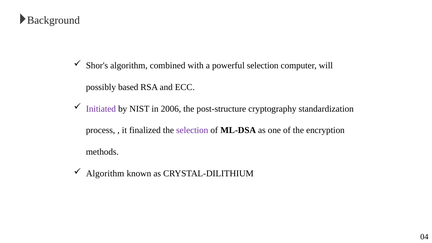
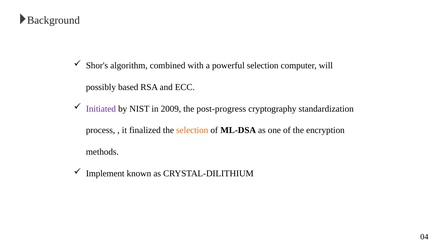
2006: 2006 -> 2009 (171, 109)
post-structure: post-structure -> post-progress (221, 109)
selection colour: purple -> orange (192, 130)
Algorithm: Algorithm -> Implement (105, 174)
